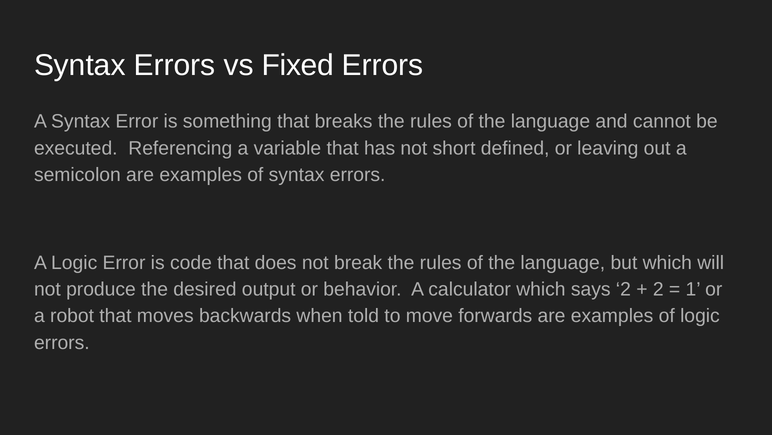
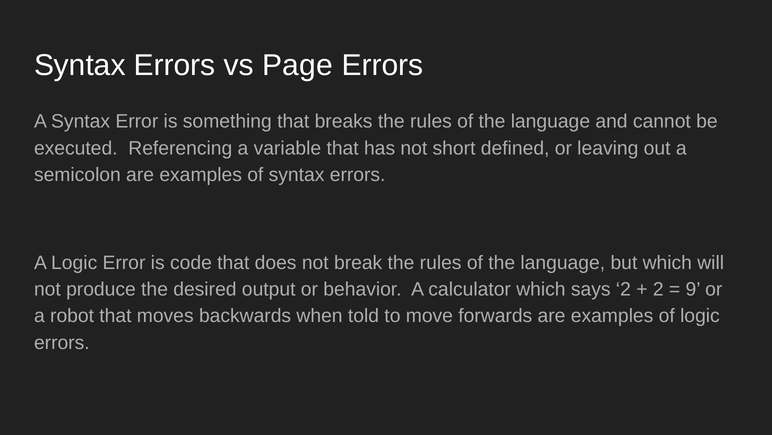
Fixed: Fixed -> Page (298, 65)
1: 1 -> 9 (693, 289)
